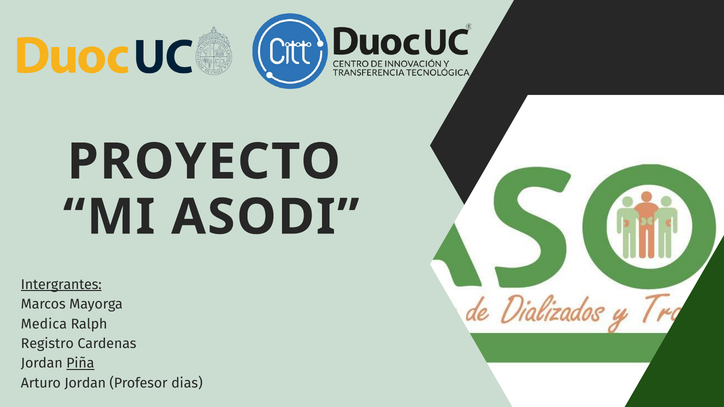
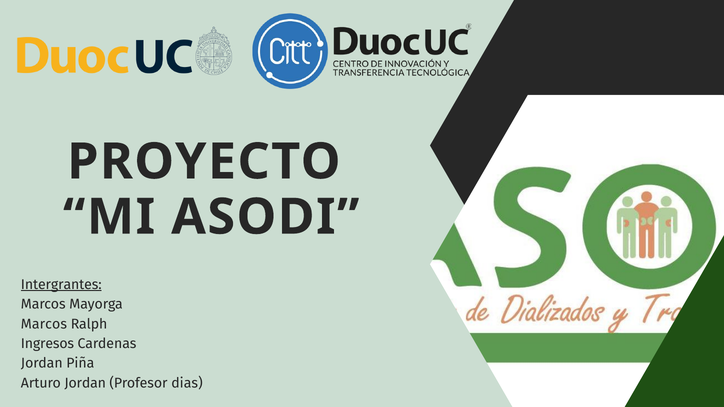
Medica: Medica -> Marcos (44, 324)
Registro: Registro -> Ingresos (47, 344)
Piña underline: present -> none (80, 364)
